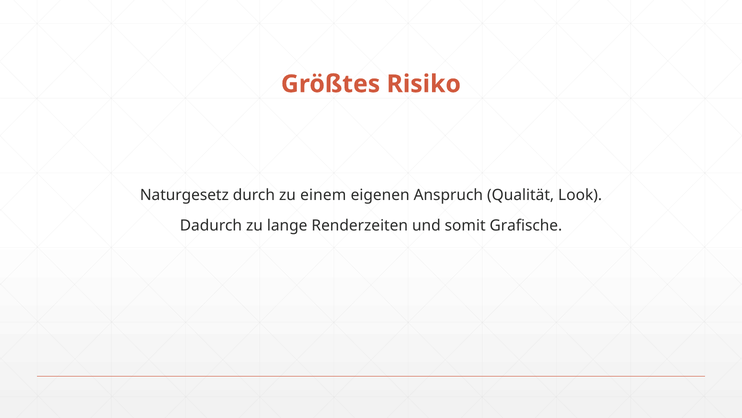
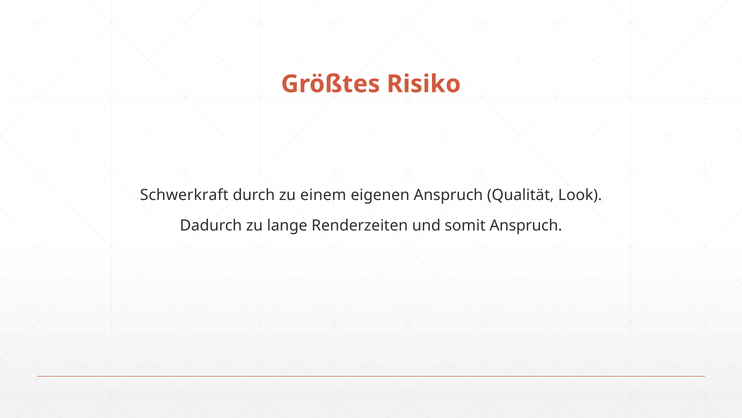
Naturgesetz: Naturgesetz -> Schwerkraft (184, 195)
somit Grafische: Grafische -> Anspruch (526, 225)
